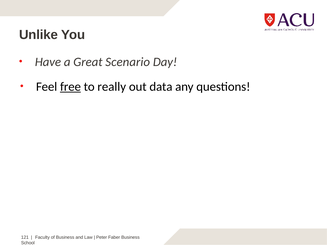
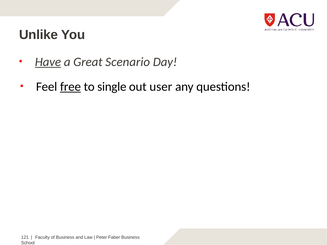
Have underline: none -> present (48, 62)
really: really -> single (112, 87)
data: data -> user (161, 87)
